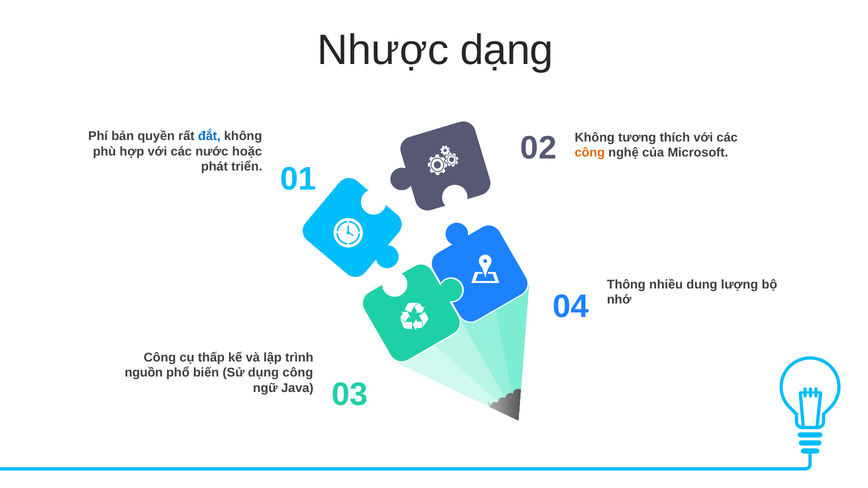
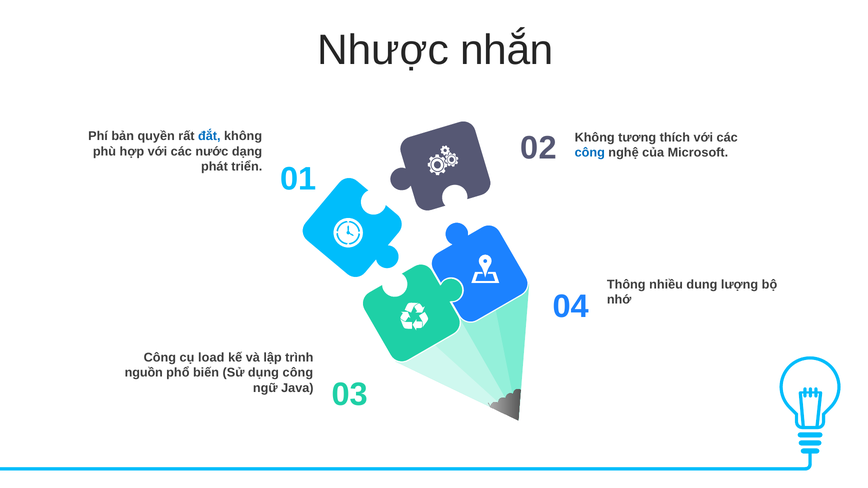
dạng: dạng -> nhắn (507, 50)
hoặc: hoặc -> dạng (247, 151)
công colour: orange -> blue (590, 153)
thấp: thấp -> load (211, 358)
